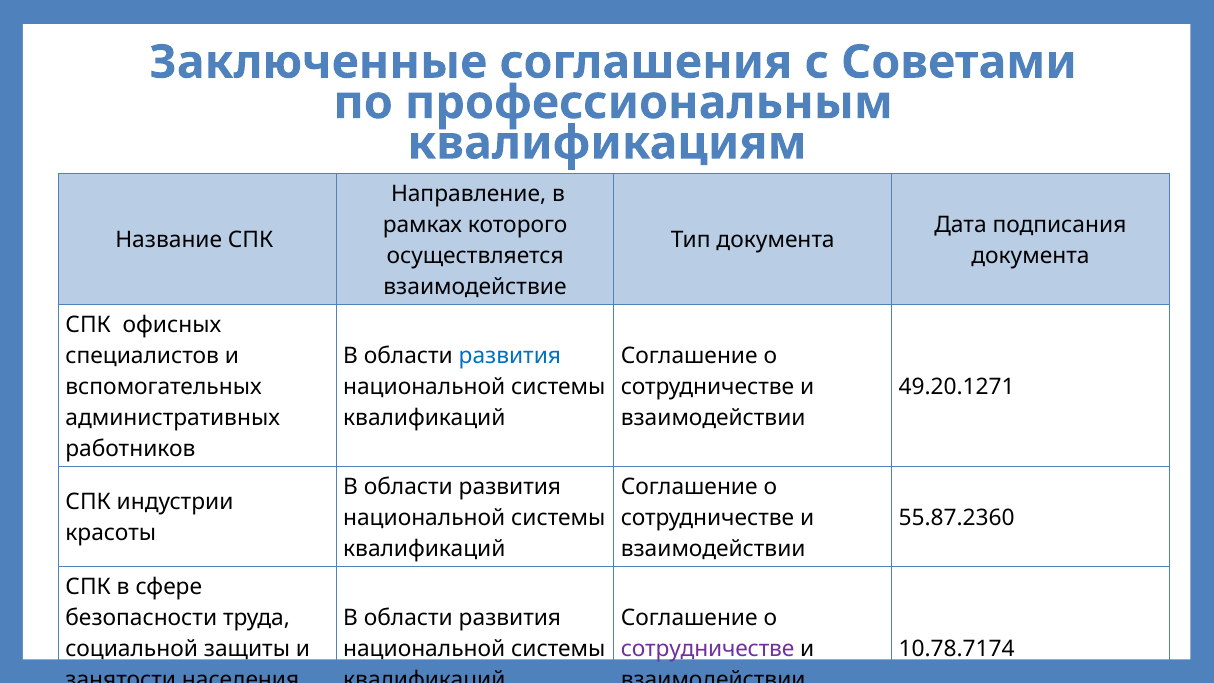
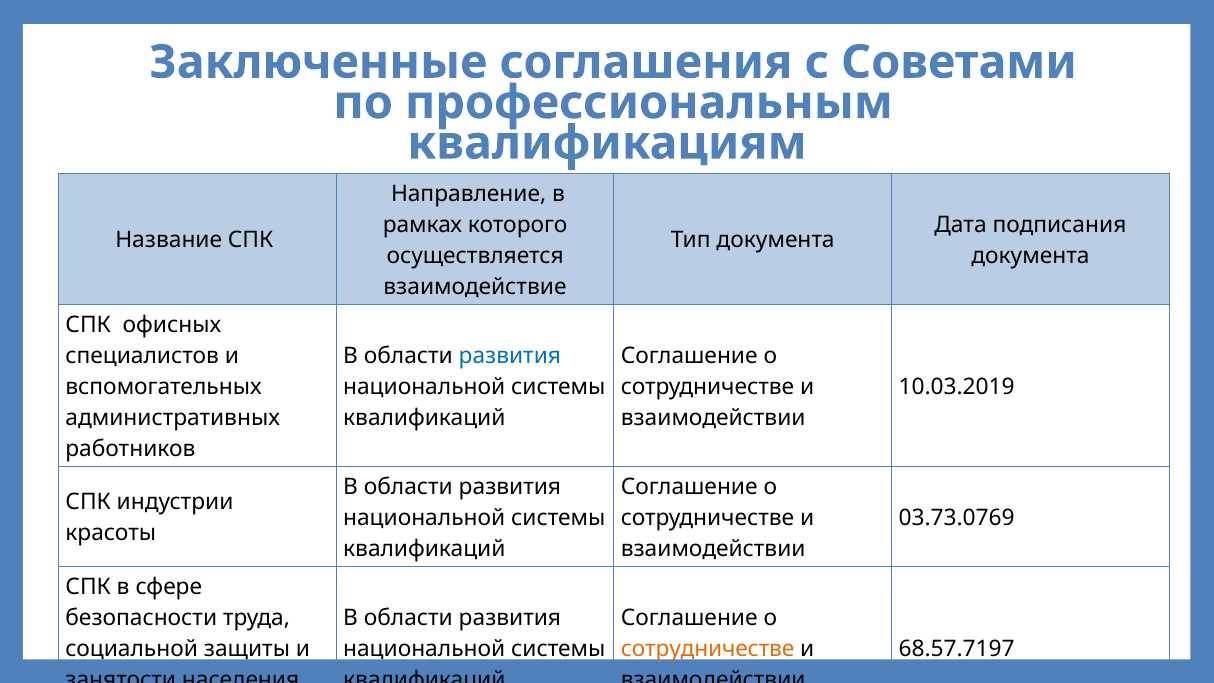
49.20.1271: 49.20.1271 -> 10.03.2019 (957, 387)
55.87.2360: 55.87.2360 -> 03.73.0769 (957, 518)
сотрудничестве colour: purple -> orange (708, 649)
10.78.7174: 10.78.7174 -> 68.57.7197 (957, 649)
